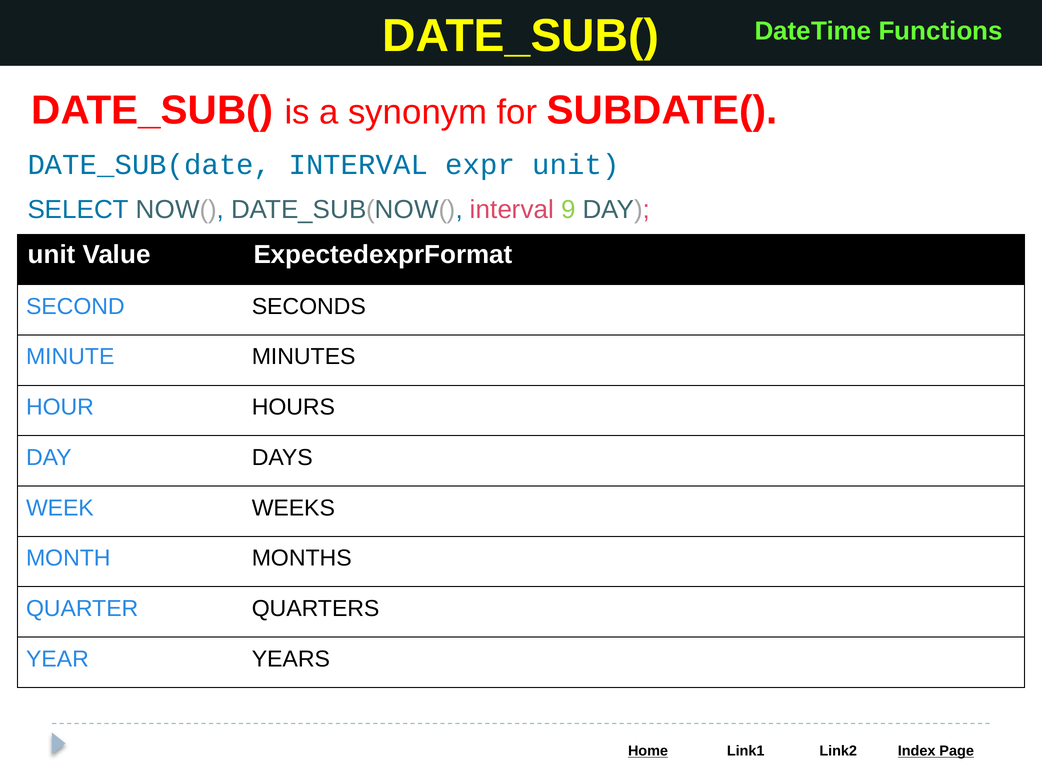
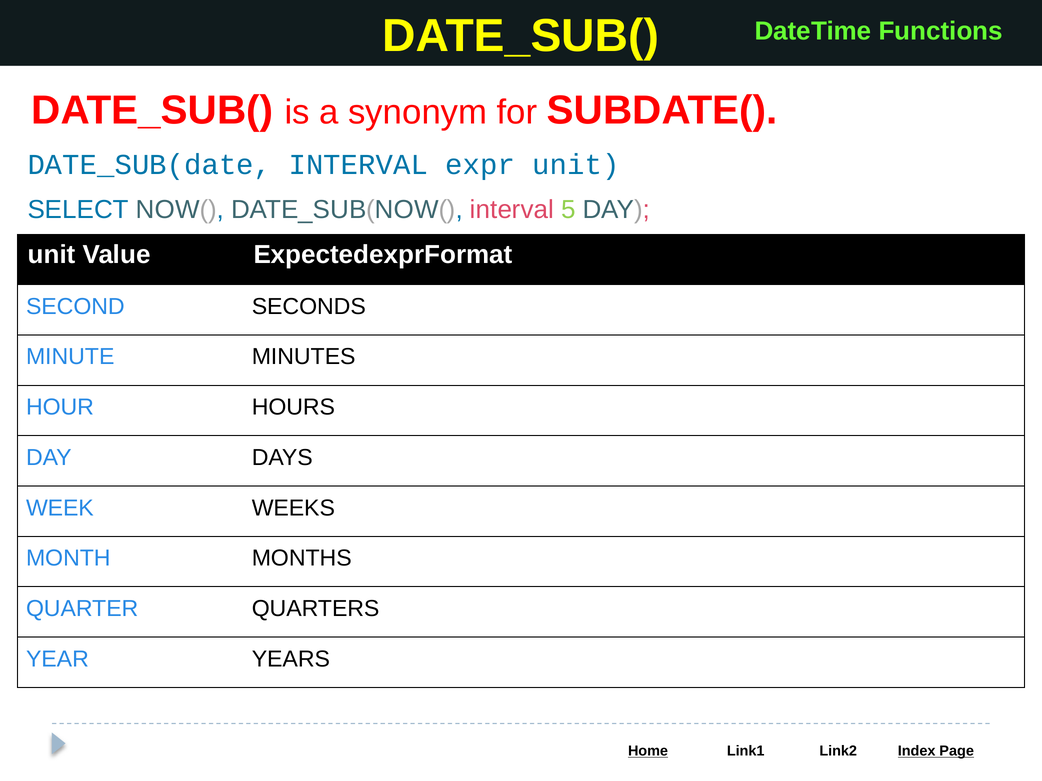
9: 9 -> 5 (568, 210)
